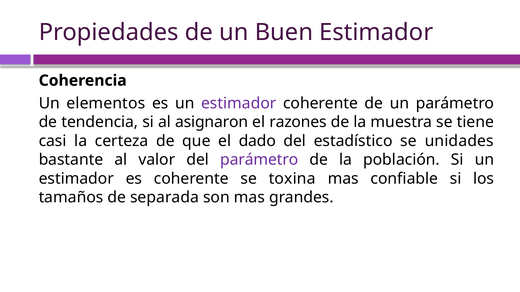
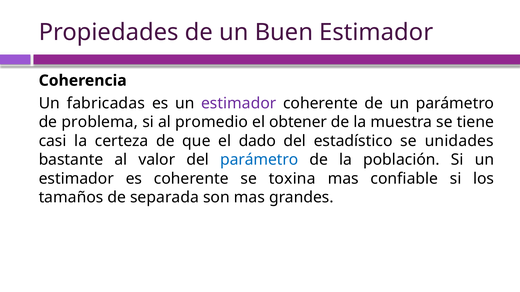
elementos: elementos -> fabricadas (106, 103)
tendencia: tendencia -> problema (100, 122)
asignaron: asignaron -> promedio (212, 122)
razones: razones -> obtener (298, 122)
parámetro colour: purple -> blue (259, 160)
